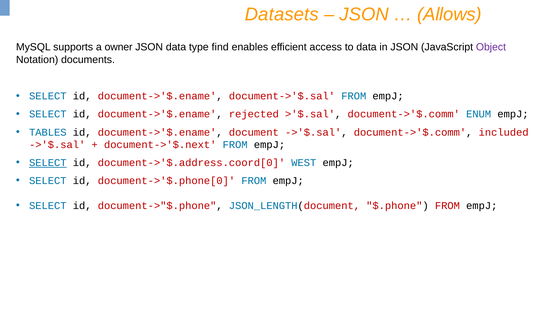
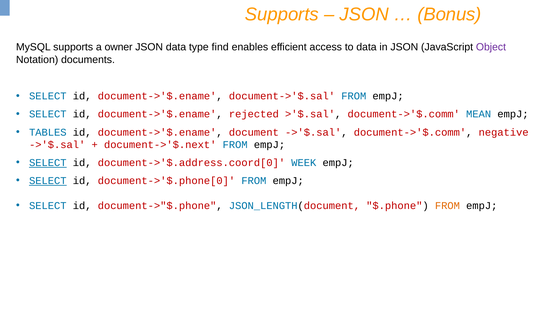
Datasets: Datasets -> Supports (282, 14)
Allows: Allows -> Bonus (449, 14)
ENUM: ENUM -> MEAN (479, 114)
included: included -> negative (504, 132)
WEST: WEST -> WEEK (304, 163)
SELECT underline: none -> present (48, 181)
FROM colour: red -> orange (447, 206)
